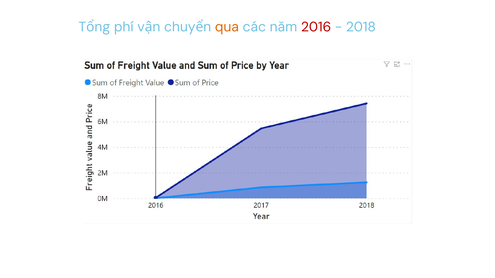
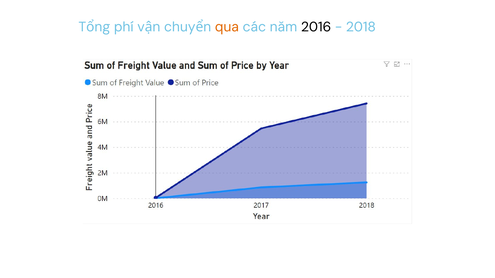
2016 colour: red -> black (316, 27)
